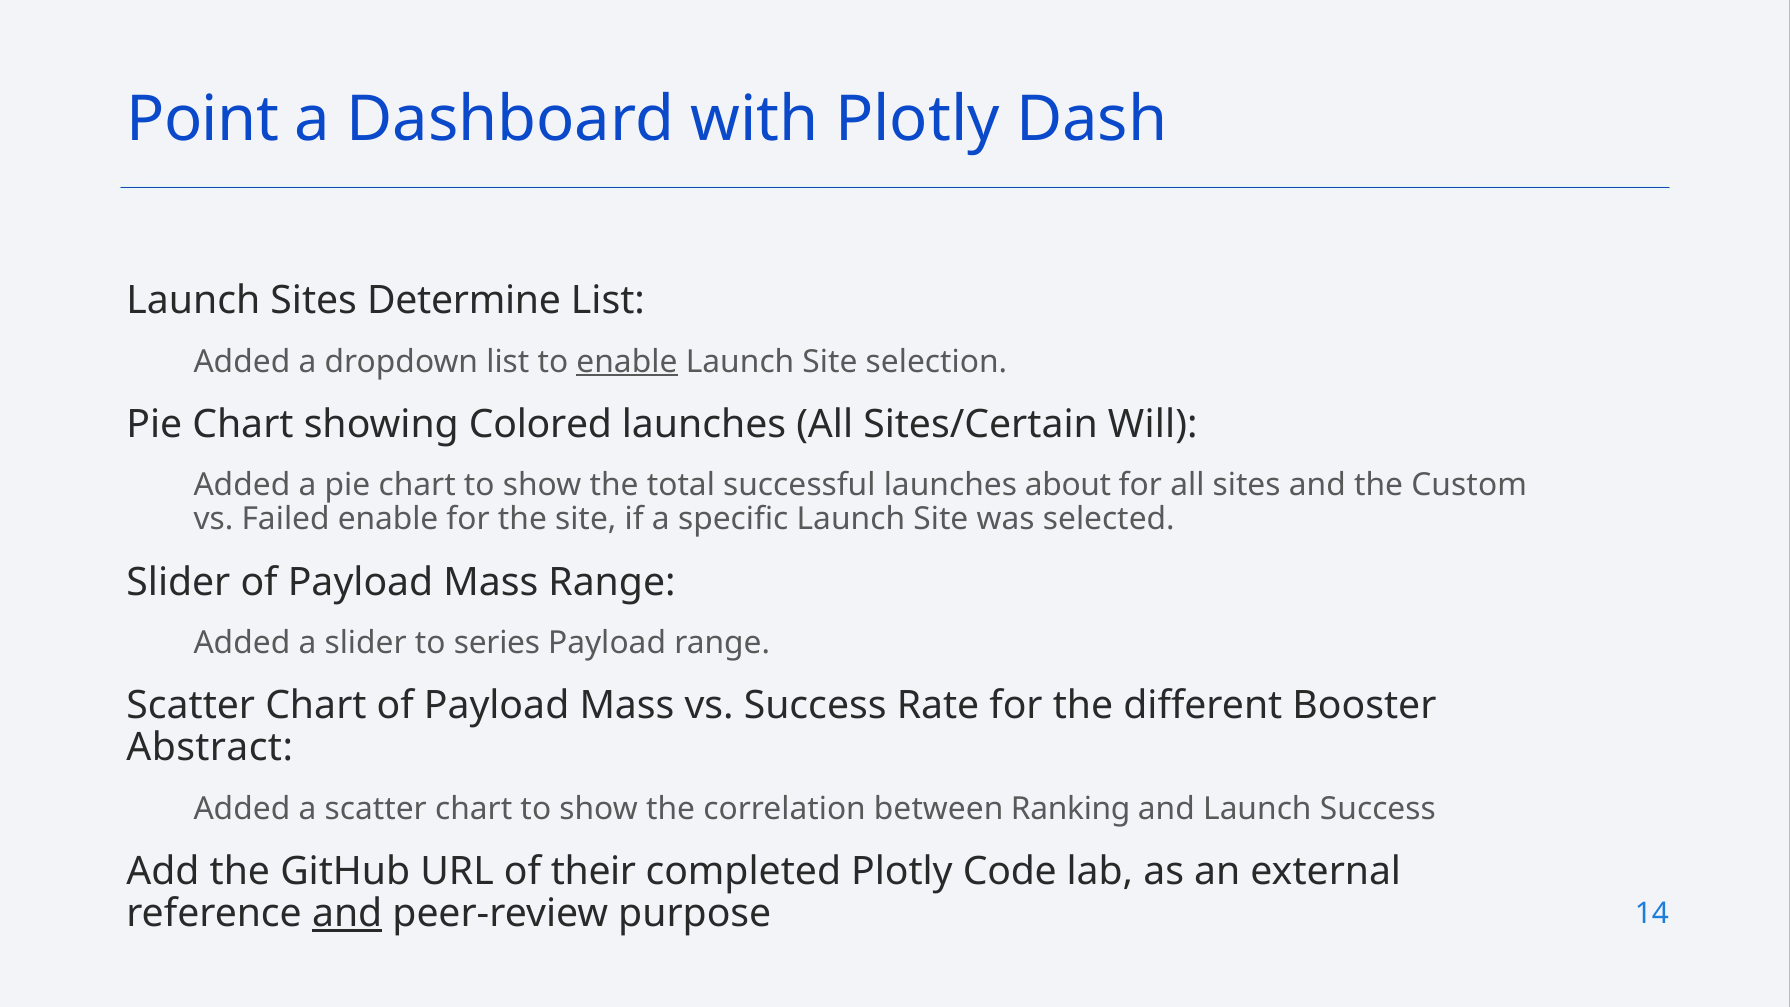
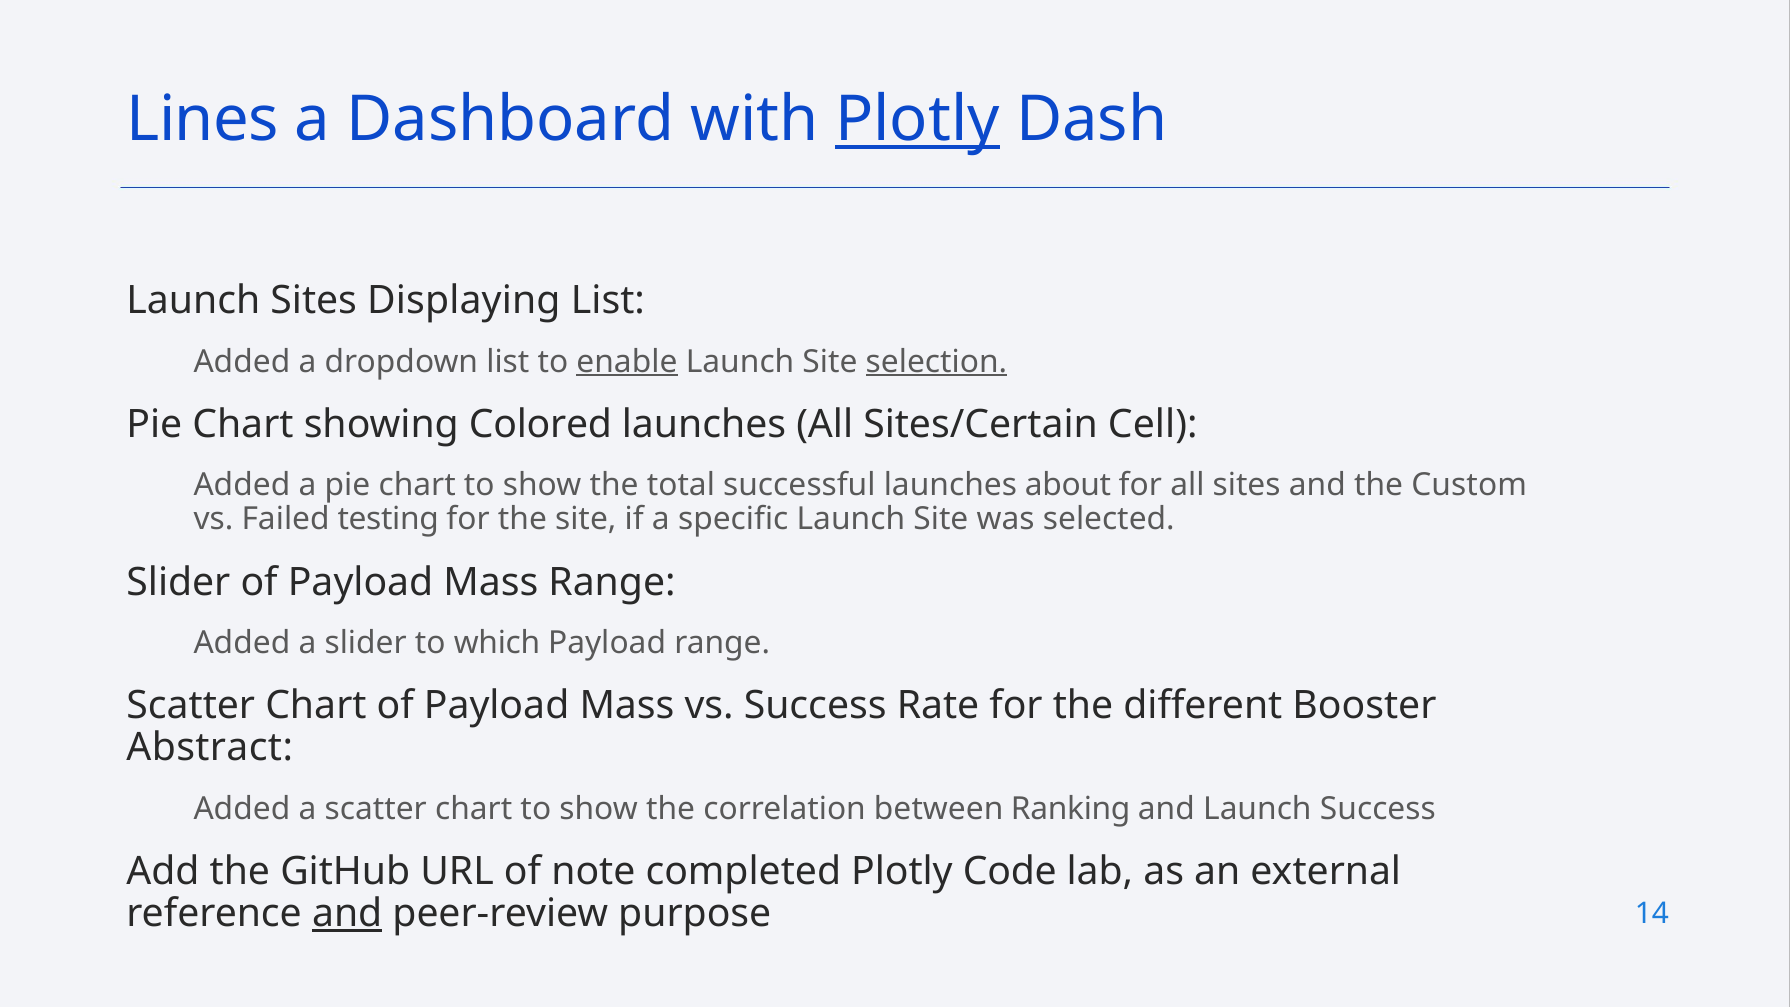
Point: Point -> Lines (203, 120)
Plotly underline: none -> present (917, 120)
Determine: Determine -> Displaying (464, 301)
selection underline: none -> present (936, 362)
Will: Will -> Cell (1153, 424)
Failed enable: enable -> testing (388, 519)
series: series -> which (497, 643)
their: their -> note (593, 871)
